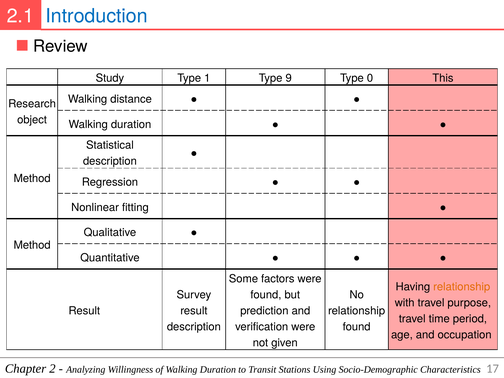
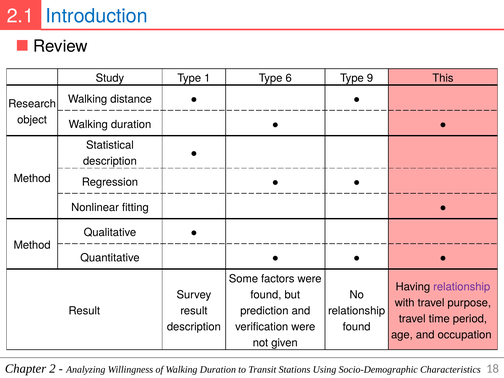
9: 9 -> 6 (289, 78)
0: 0 -> 9 (370, 78)
relationship colour: orange -> purple (462, 287)
17: 17 -> 18 (493, 369)
